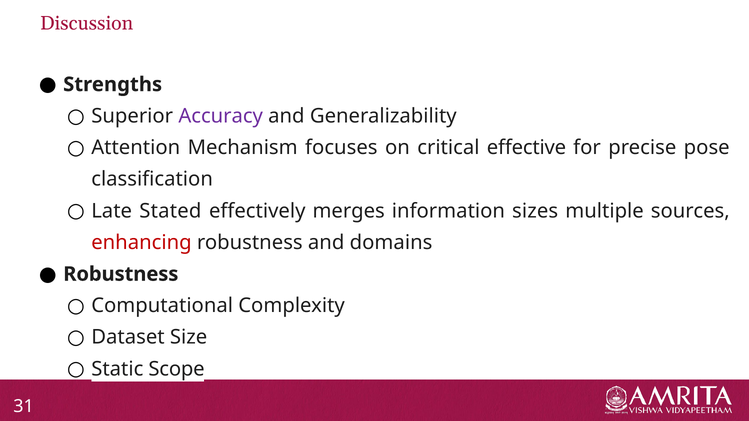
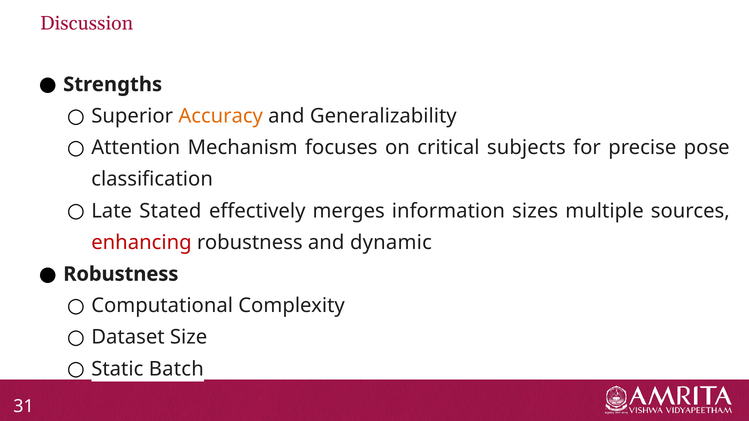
Accuracy colour: purple -> orange (221, 116)
effective: effective -> subjects (526, 148)
domains: domains -> dynamic (391, 243)
Scope: Scope -> Batch (176, 369)
